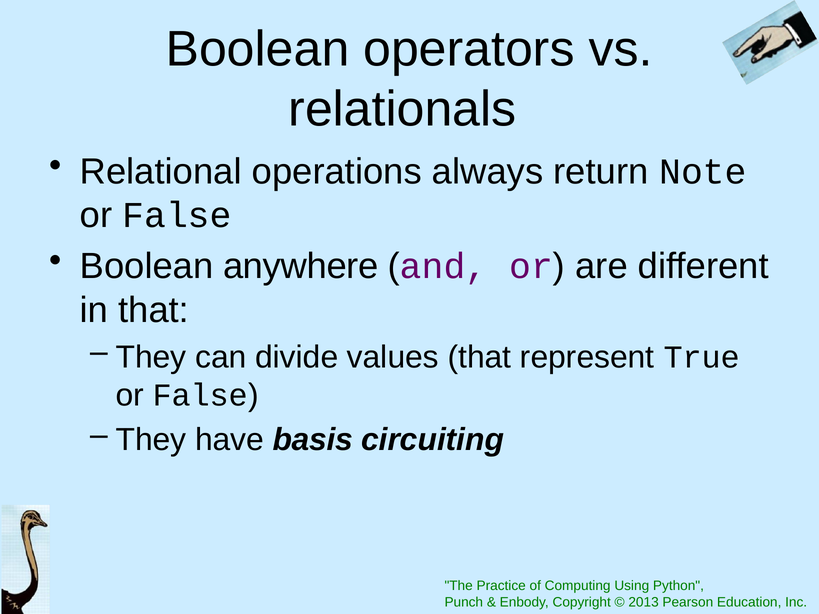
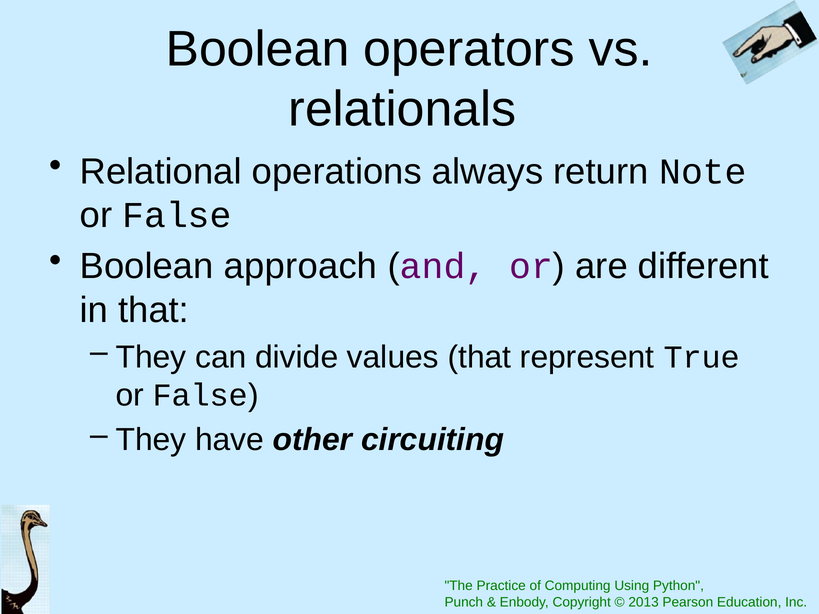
anywhere: anywhere -> approach (300, 266)
basis: basis -> other (313, 440)
